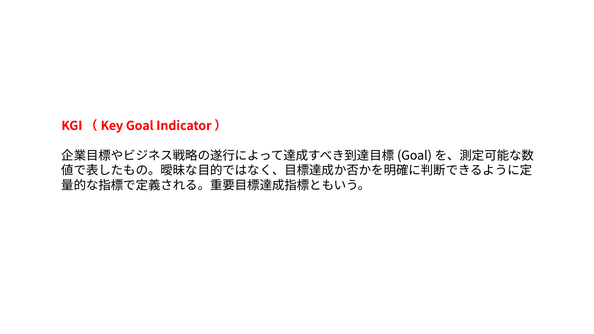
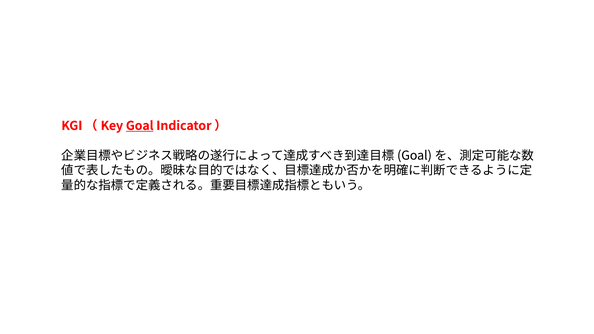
Goal underline: none -> present (140, 126)
